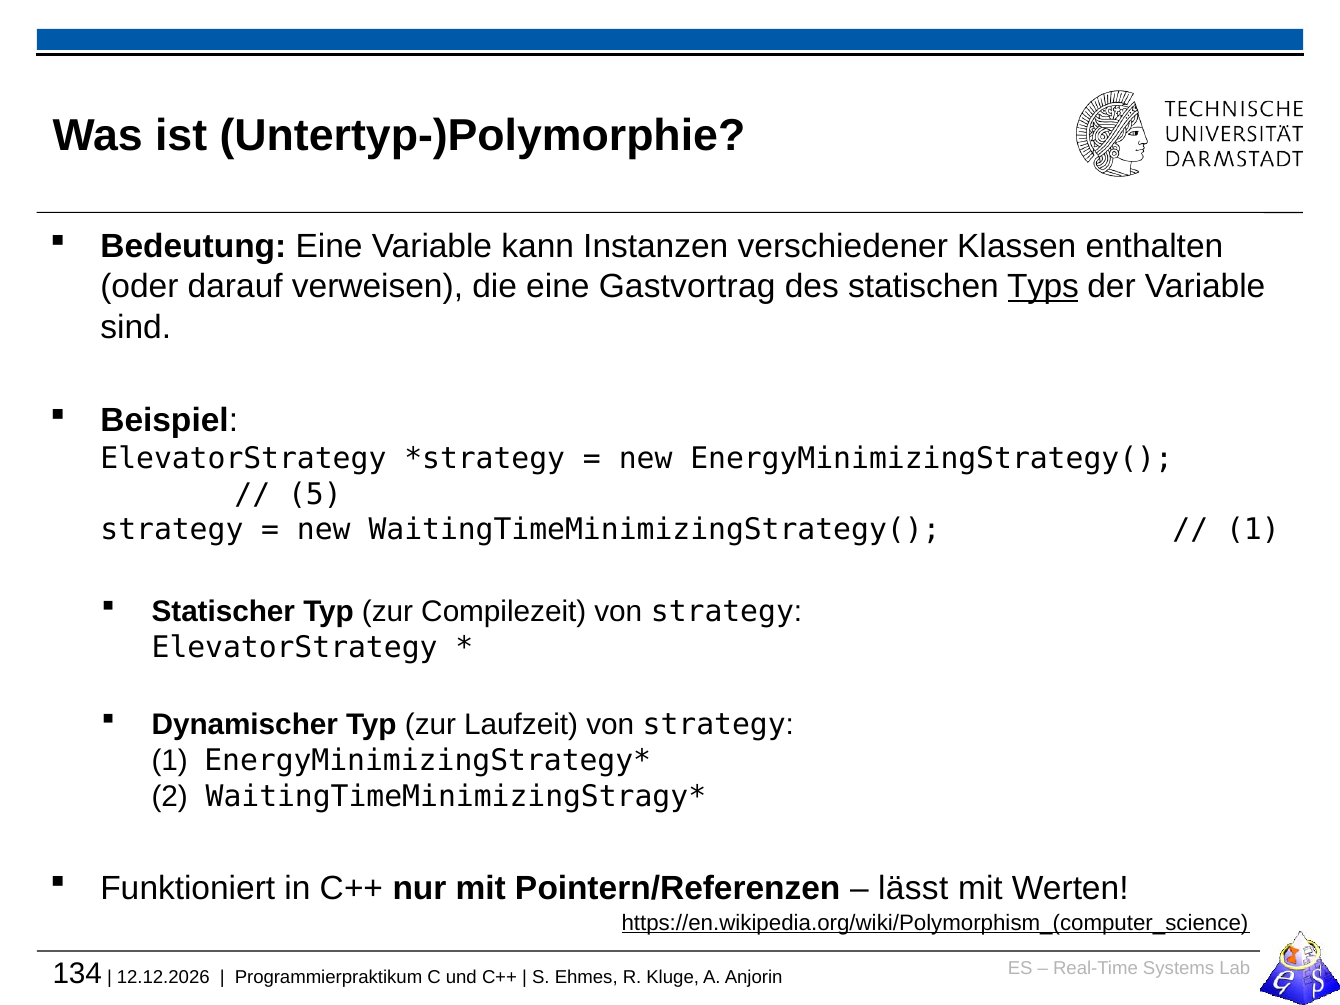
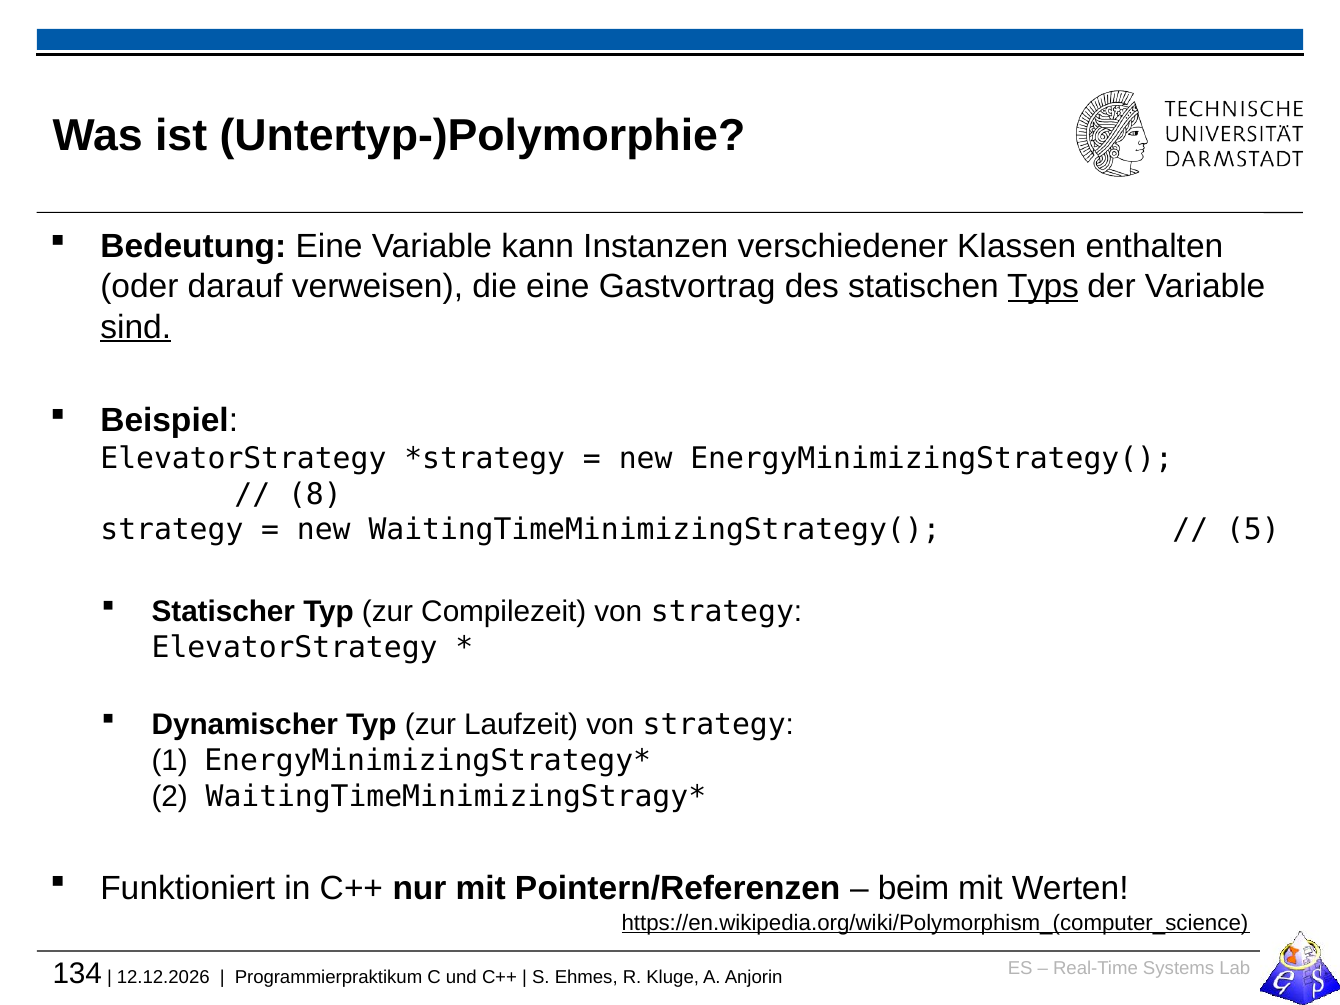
sind underline: none -> present (136, 327)
5: 5 -> 8 (315, 494)
1: 1 -> 5 (1253, 530)
lässt: lässt -> beim (914, 888)
